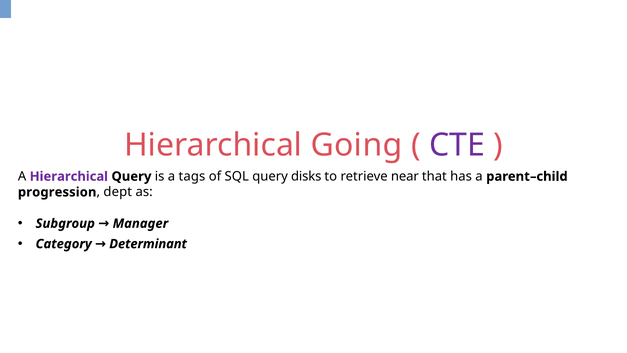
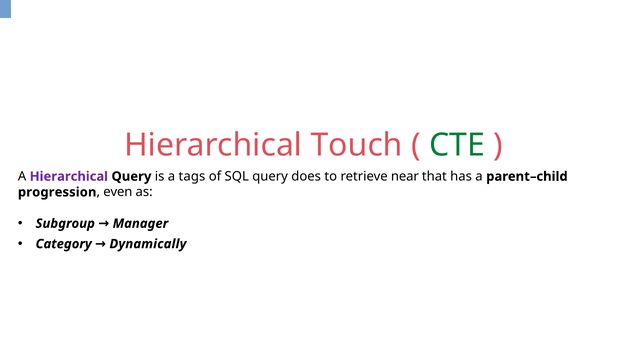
Going: Going -> Touch (357, 145)
CTE colour: purple -> green (457, 145)
disks: disks -> does (306, 176)
dept: dept -> even (118, 192)
Determinant: Determinant -> Dynamically (148, 244)
